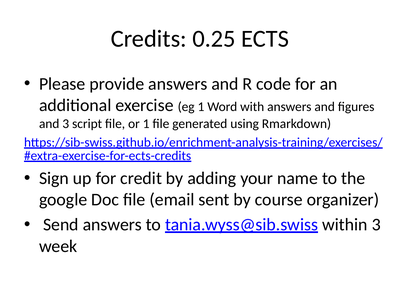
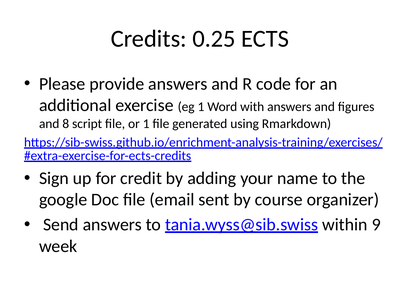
and 3: 3 -> 8 (66, 124)
within 3: 3 -> 9 (376, 225)
